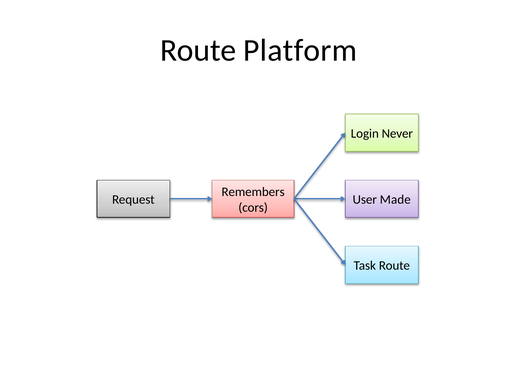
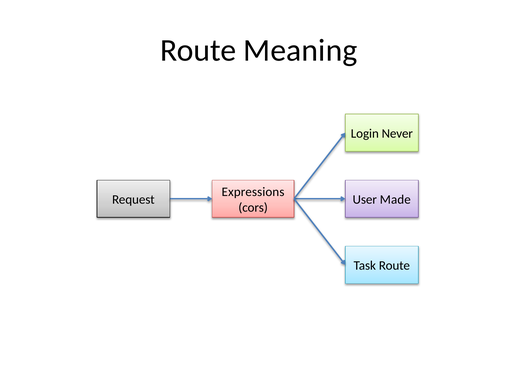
Platform: Platform -> Meaning (300, 50)
Remembers: Remembers -> Expressions (253, 192)
